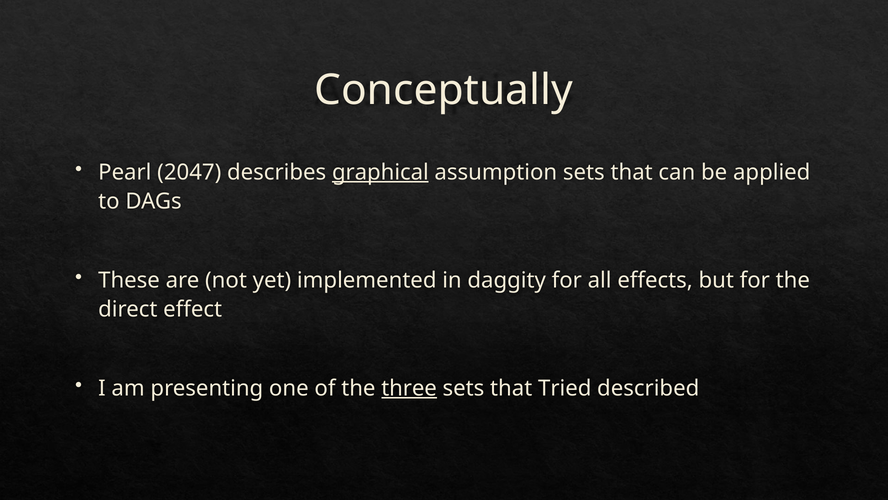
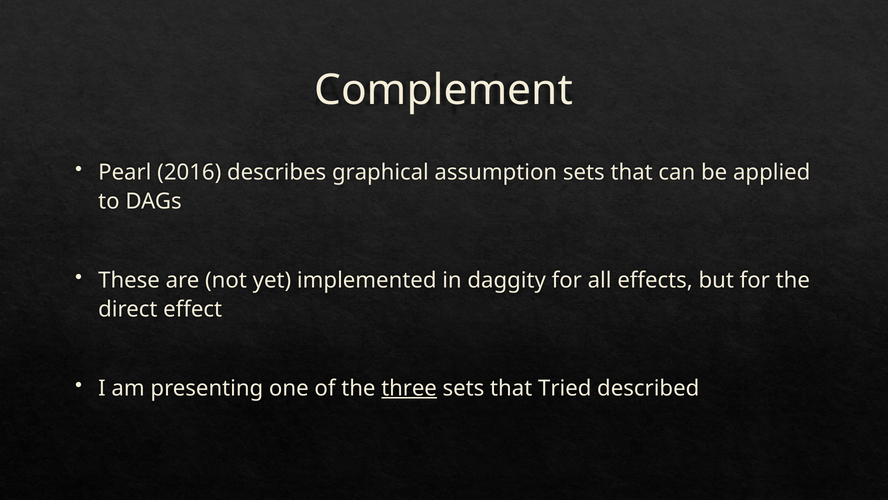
Conceptually: Conceptually -> Complement (444, 90)
2047: 2047 -> 2016 (189, 172)
graphical underline: present -> none (380, 172)
